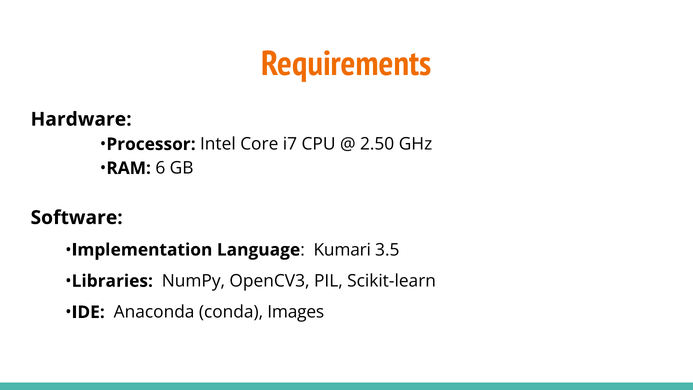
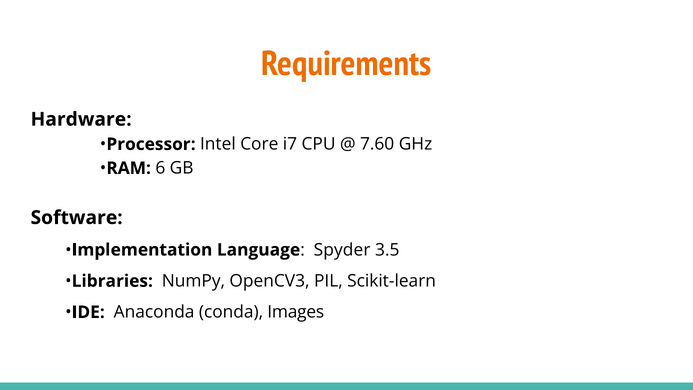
2.50: 2.50 -> 7.60 (377, 144)
Kumari: Kumari -> Spyder (342, 250)
